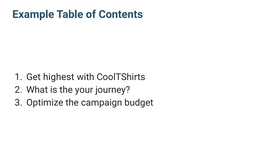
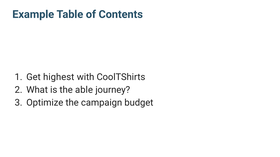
your: your -> able (84, 90)
